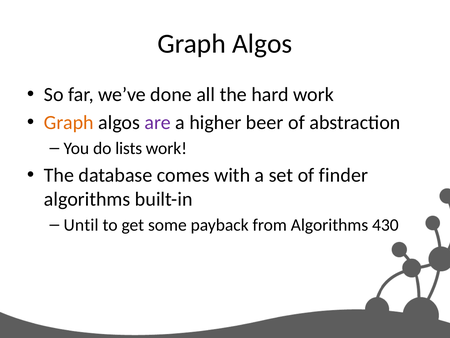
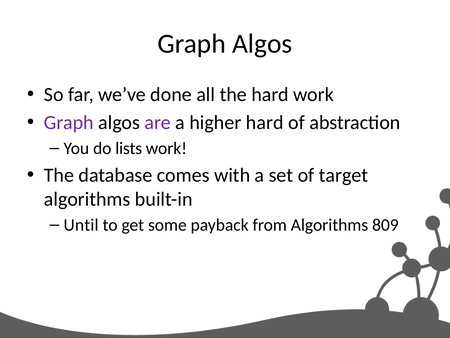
Graph colour: orange -> purple (69, 122)
higher beer: beer -> hard (265, 122)
finder: finder -> target (344, 175)
430: 430 -> 809 (385, 225)
